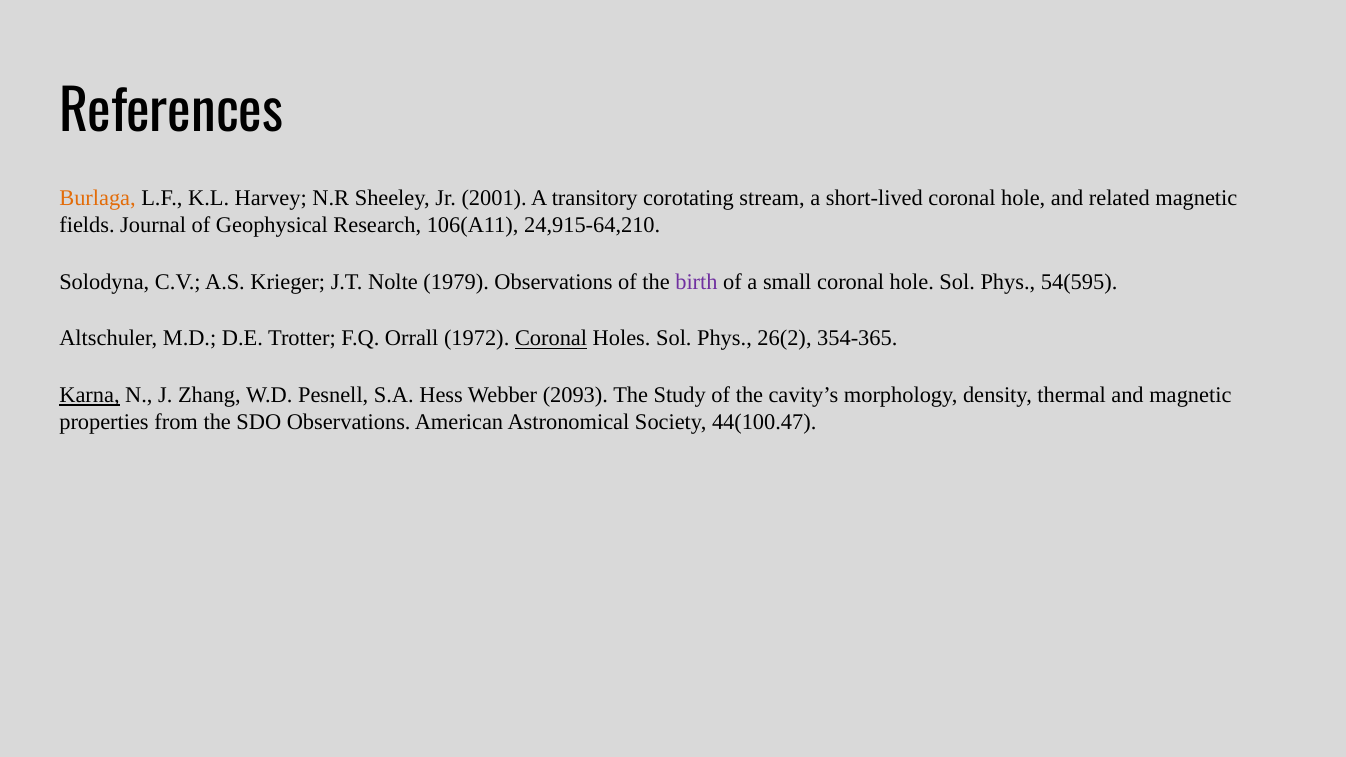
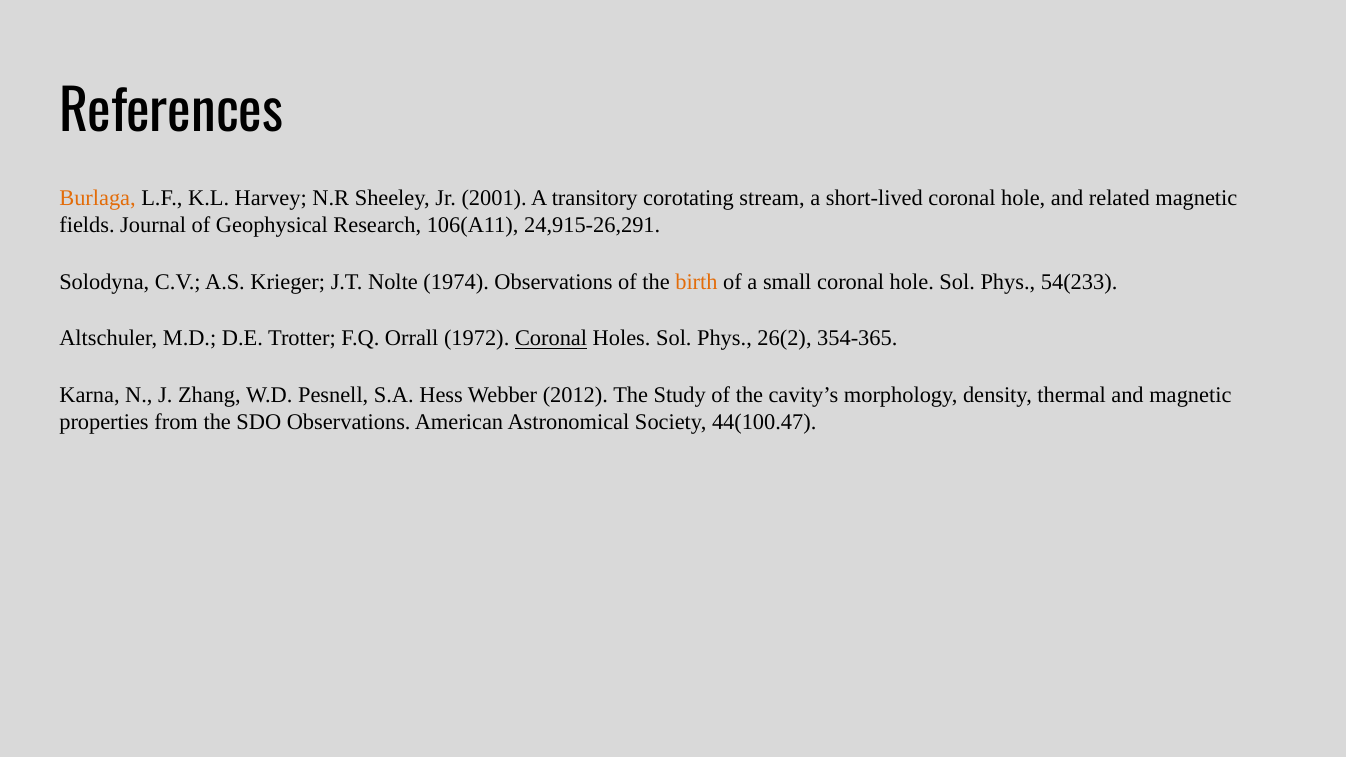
24,915-64,210: 24,915-64,210 -> 24,915-26,291 (592, 225)
1979: 1979 -> 1974 (456, 282)
birth colour: purple -> orange (696, 282)
54(595: 54(595 -> 54(233 (1079, 282)
Karna underline: present -> none (89, 395)
2093: 2093 -> 2012 (575, 395)
